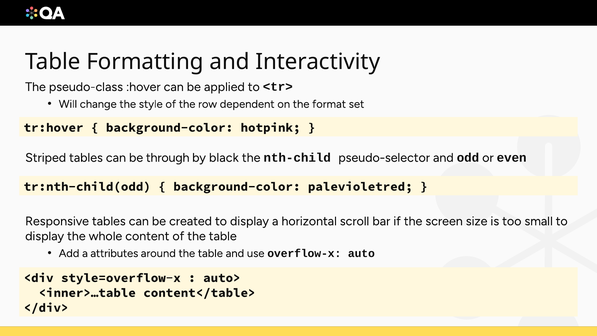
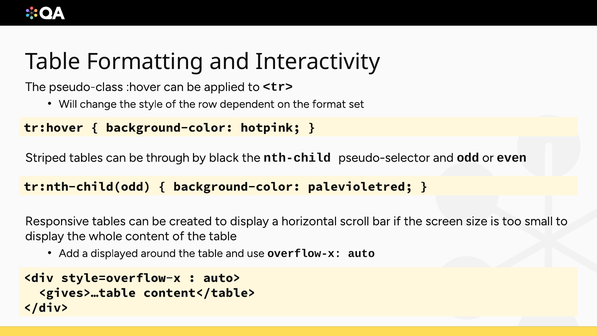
attributes: attributes -> displayed (114, 253)
<inner>…table: <inner>…table -> <gives>…table (87, 293)
